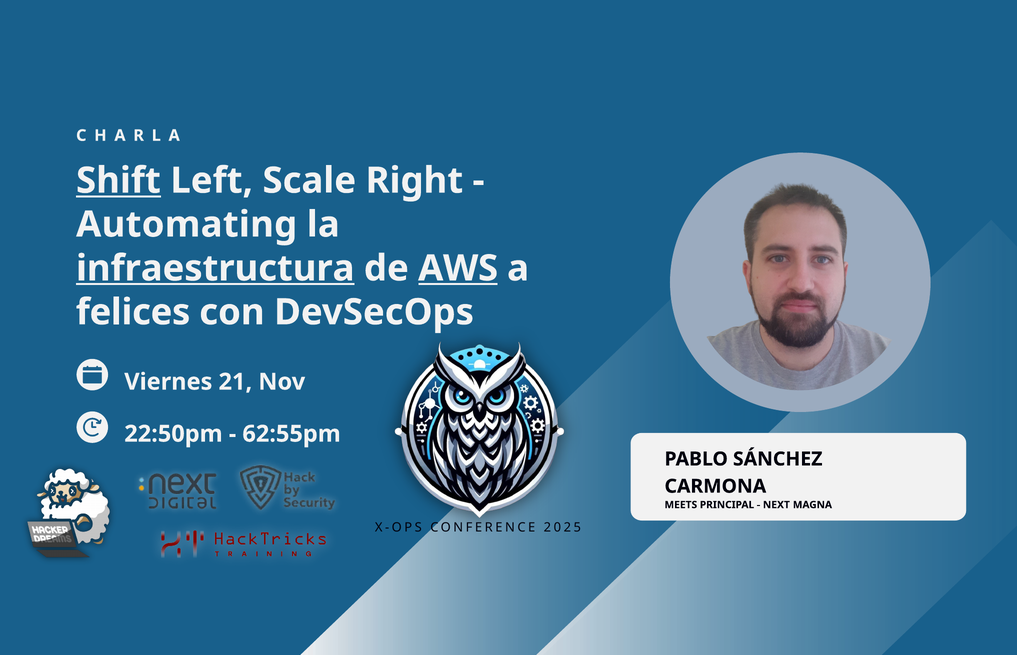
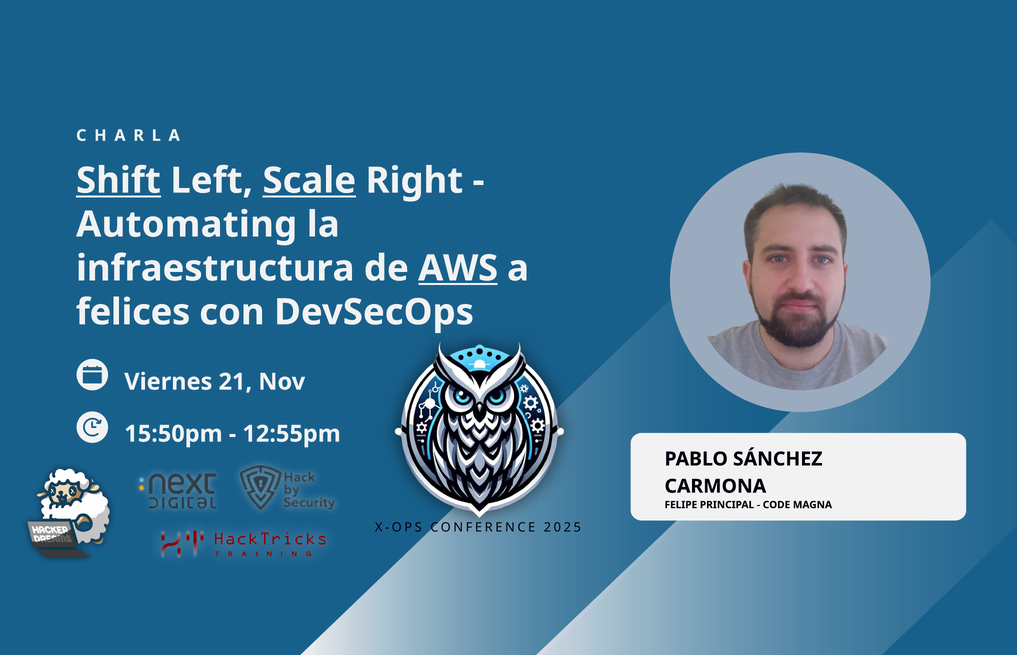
Scale underline: none -> present (309, 181)
infraestructura underline: present -> none (215, 268)
22:50pm: 22:50pm -> 15:50pm (173, 434)
62:55pm: 62:55pm -> 12:55pm (292, 434)
MEETS: MEETS -> FELIPE (681, 505)
NEXT: NEXT -> CODE (776, 505)
